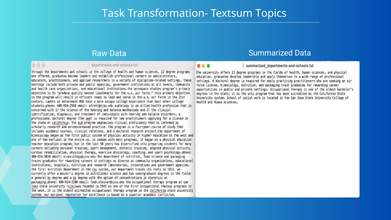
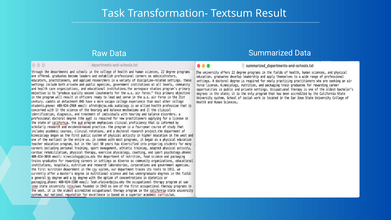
Topics: Topics -> Result (271, 13)
